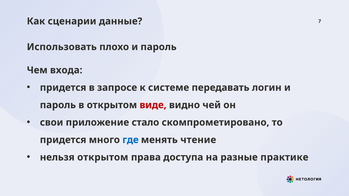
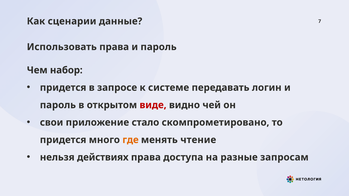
Использовать плохо: плохо -> права (114, 47)
входа: входа -> набор (66, 70)
где colour: blue -> orange (131, 140)
нельзя открытом: открытом -> действиях (103, 158)
практике: практике -> запросам (284, 158)
